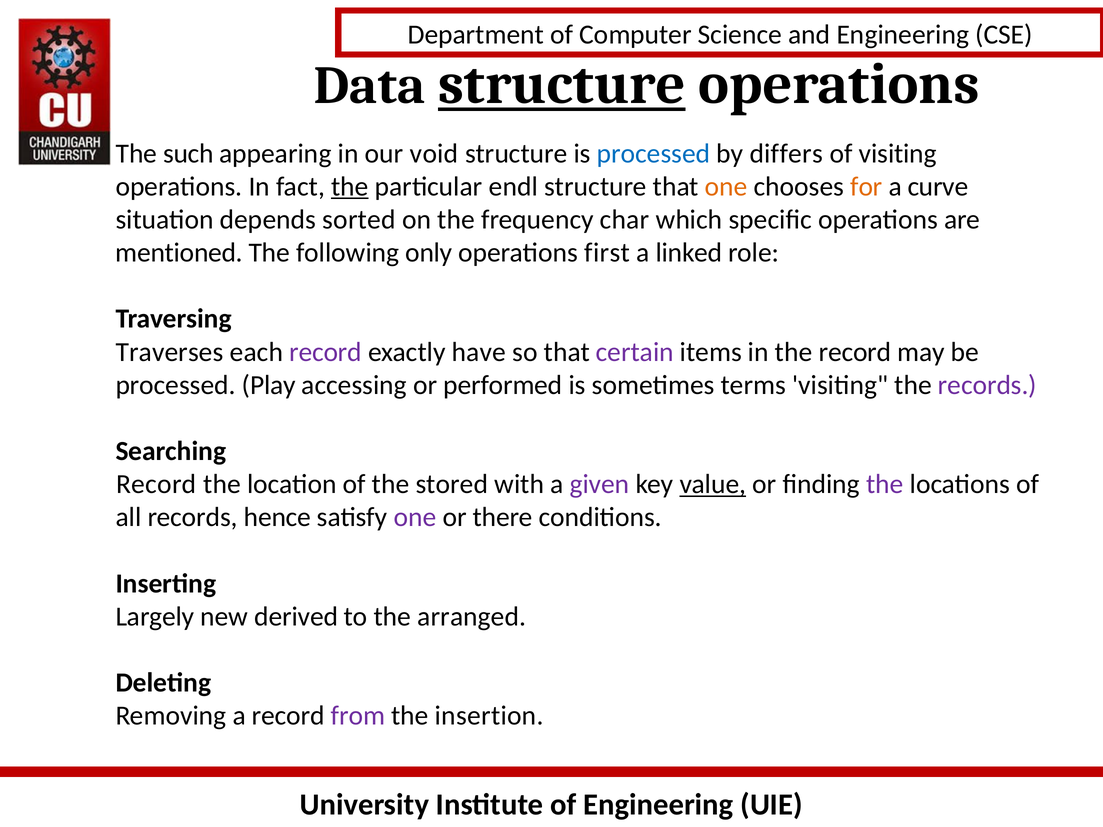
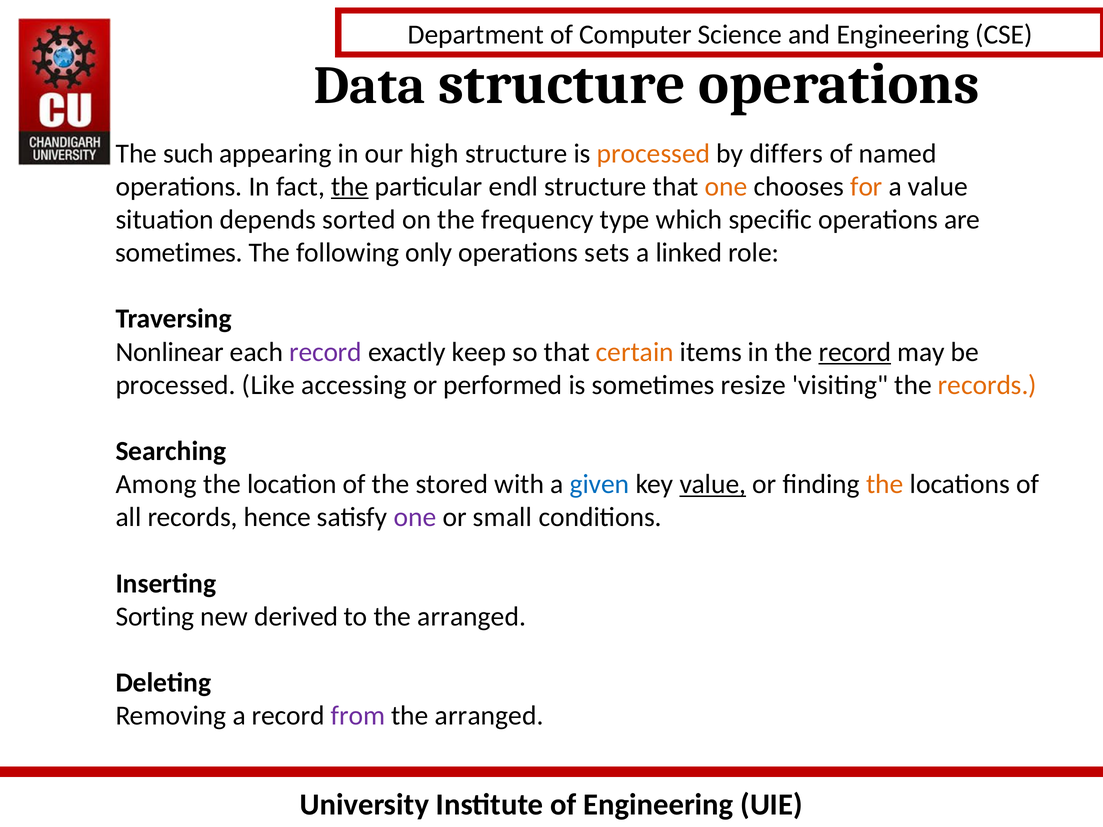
structure underline: present -> none (562, 84)
void: void -> high (434, 153)
processed colour: blue -> orange (654, 153)
of visiting: visiting -> named (898, 153)
a curve: curve -> value (938, 187)
char: char -> type (625, 220)
mentioned: mentioned -> sometimes (179, 253)
first: first -> sets (607, 253)
Traverses: Traverses -> Nonlinear (170, 352)
have: have -> keep (479, 352)
certain colour: purple -> orange (635, 352)
record underline: none -> present (855, 352)
Play: Play -> Like (269, 385)
terms: terms -> resize (753, 385)
records colour: purple -> orange (987, 385)
Record: Record -> Among (156, 484)
given colour: purple -> blue (600, 484)
the colour: purple -> orange (885, 484)
there: there -> small (503, 517)
Largely: Largely -> Sorting (155, 617)
insertion: insertion -> arranged (489, 716)
